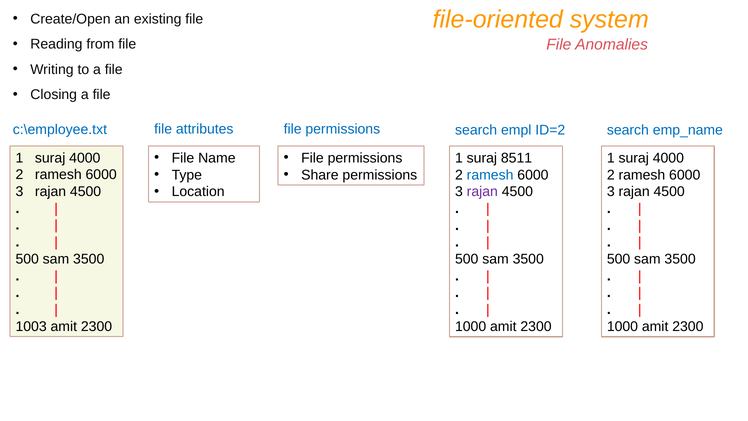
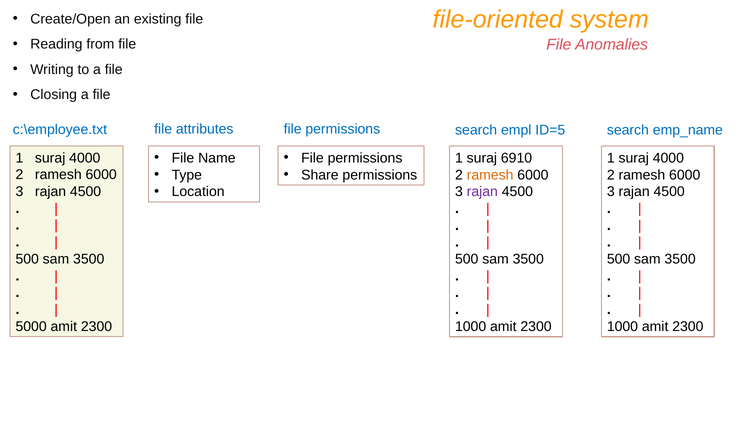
ID=2: ID=2 -> ID=5 (550, 130)
8511: 8511 -> 6910 (517, 158)
ramesh colour: blue -> orange (490, 175)
1003: 1003 -> 5000 (31, 326)
